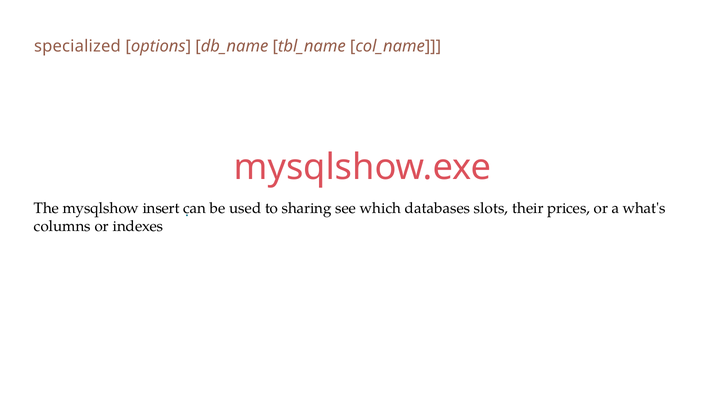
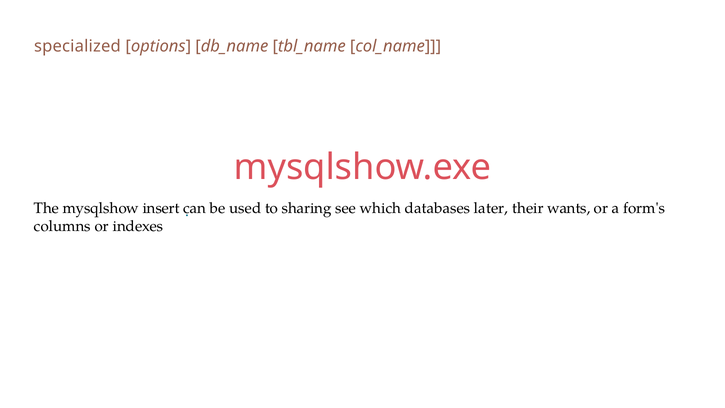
slots: slots -> later (491, 208)
prices: prices -> wants (569, 208)
what's: what's -> form's (644, 208)
